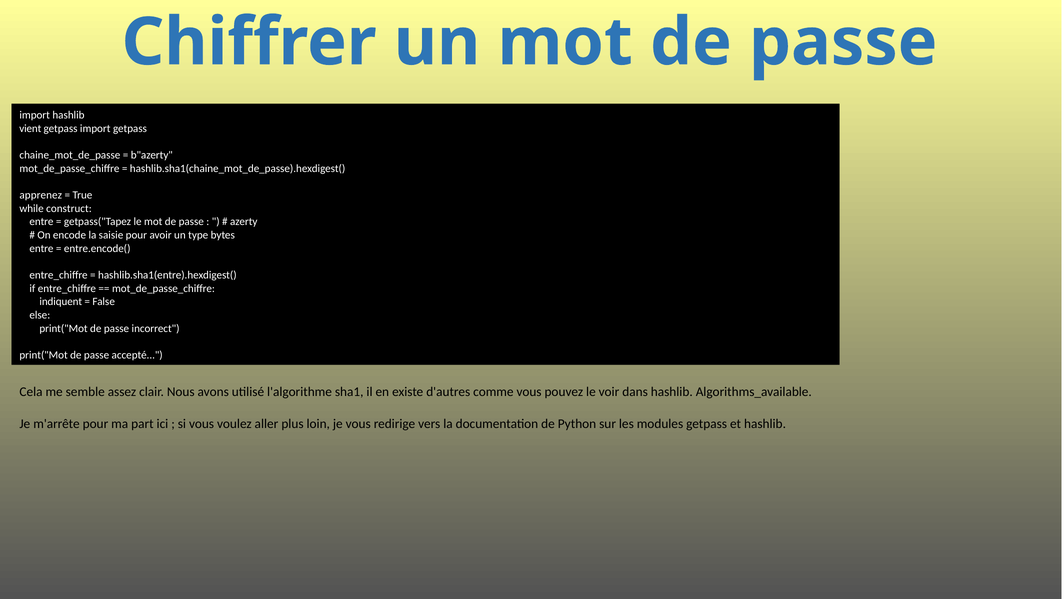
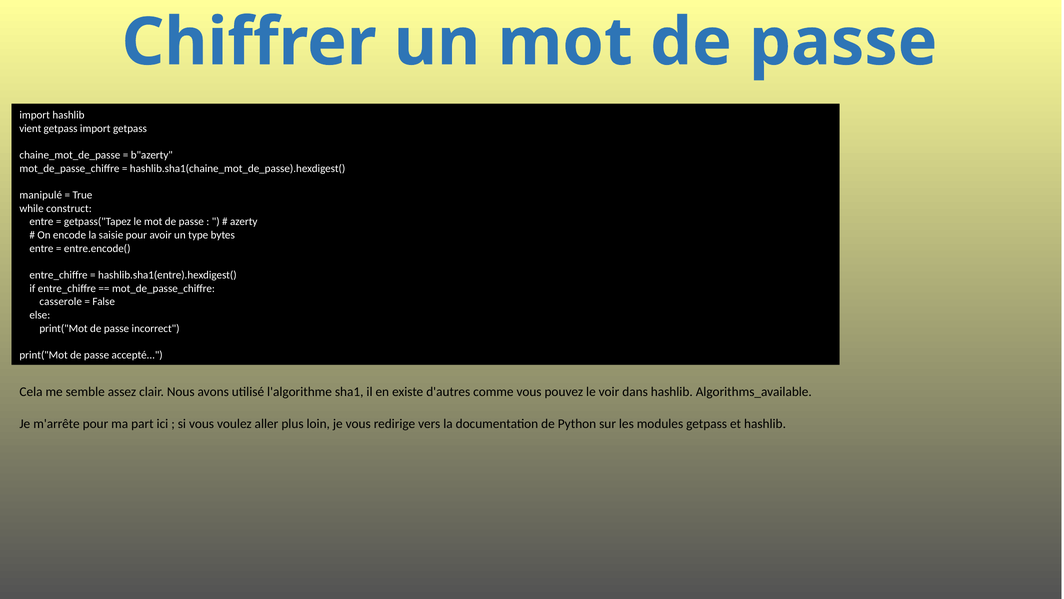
apprenez: apprenez -> manipulé (41, 195)
indiquent: indiquent -> casserole (61, 301)
